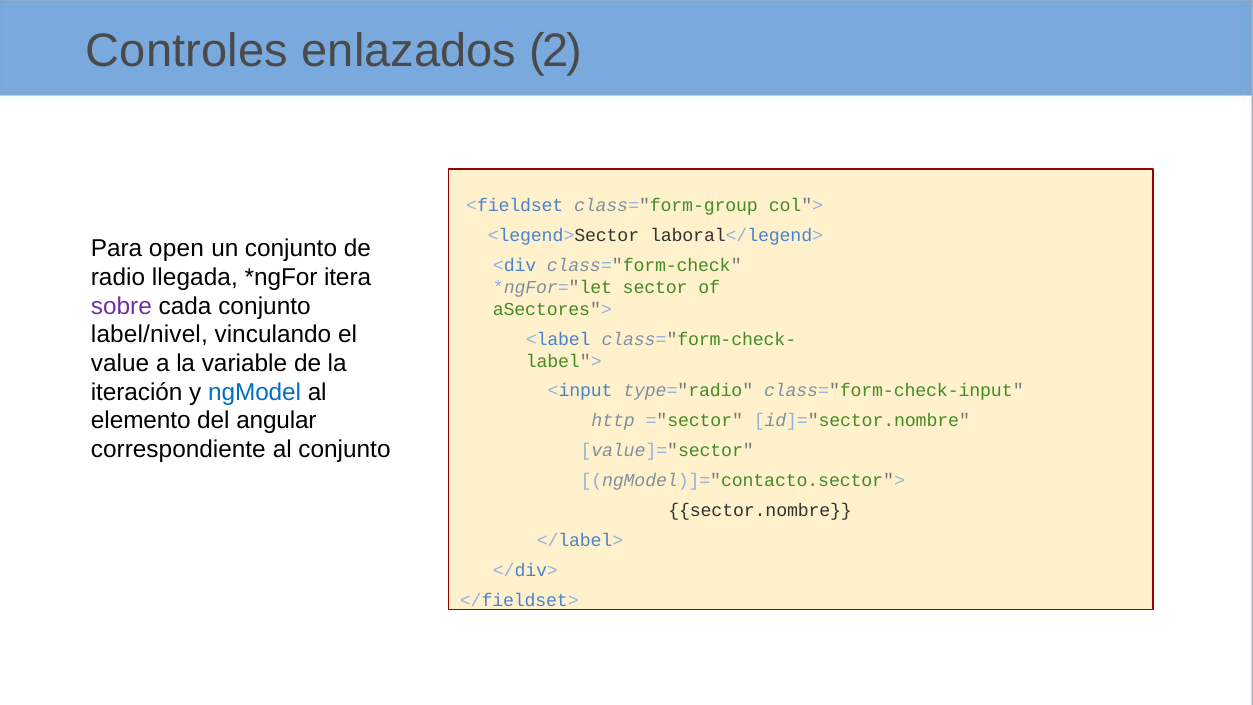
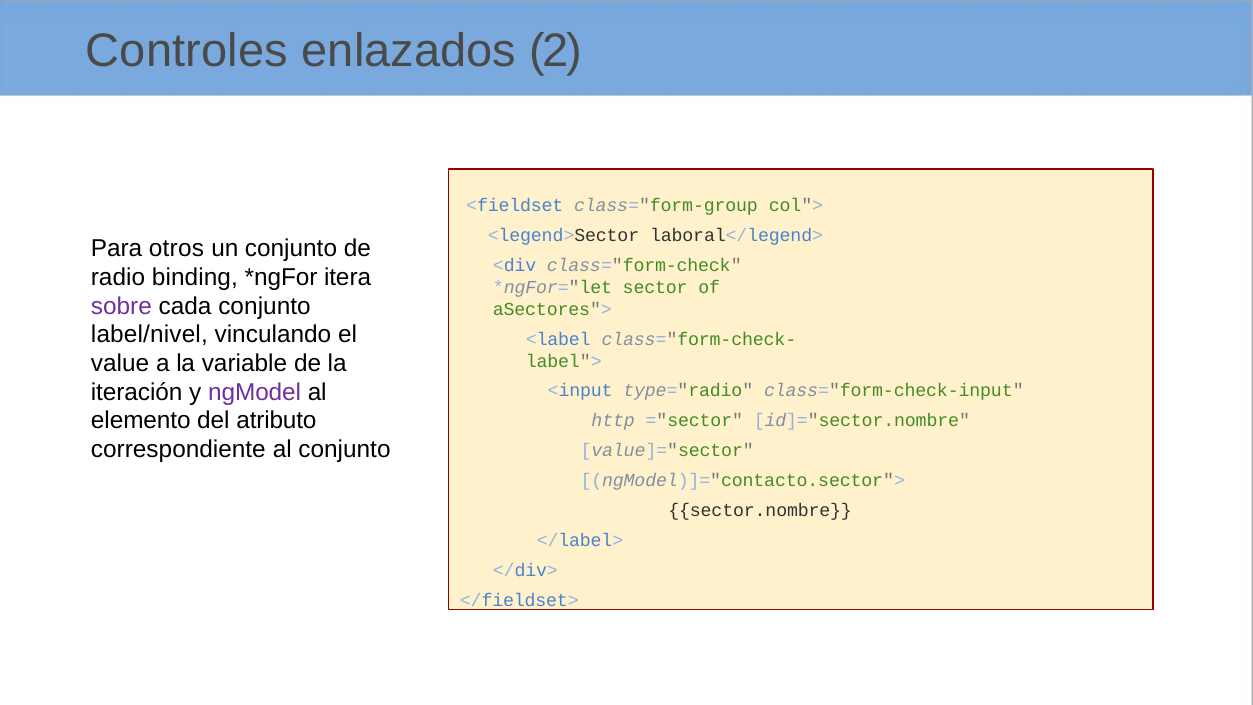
open: open -> otros (176, 249)
llegada: llegada -> binding (195, 277)
ngModel colour: blue -> purple (255, 392)
angular: angular -> atributo (276, 421)
